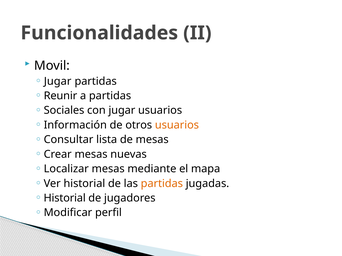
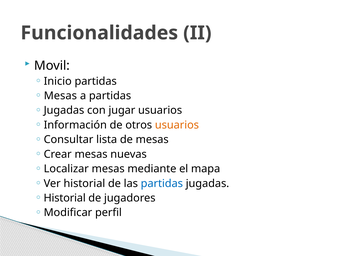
Jugar: Jugar -> Inicio (58, 81)
Reunir: Reunir -> Mesas (60, 96)
Sociales: Sociales -> Jugadas (64, 111)
partidas colour: orange -> blue (162, 184)
